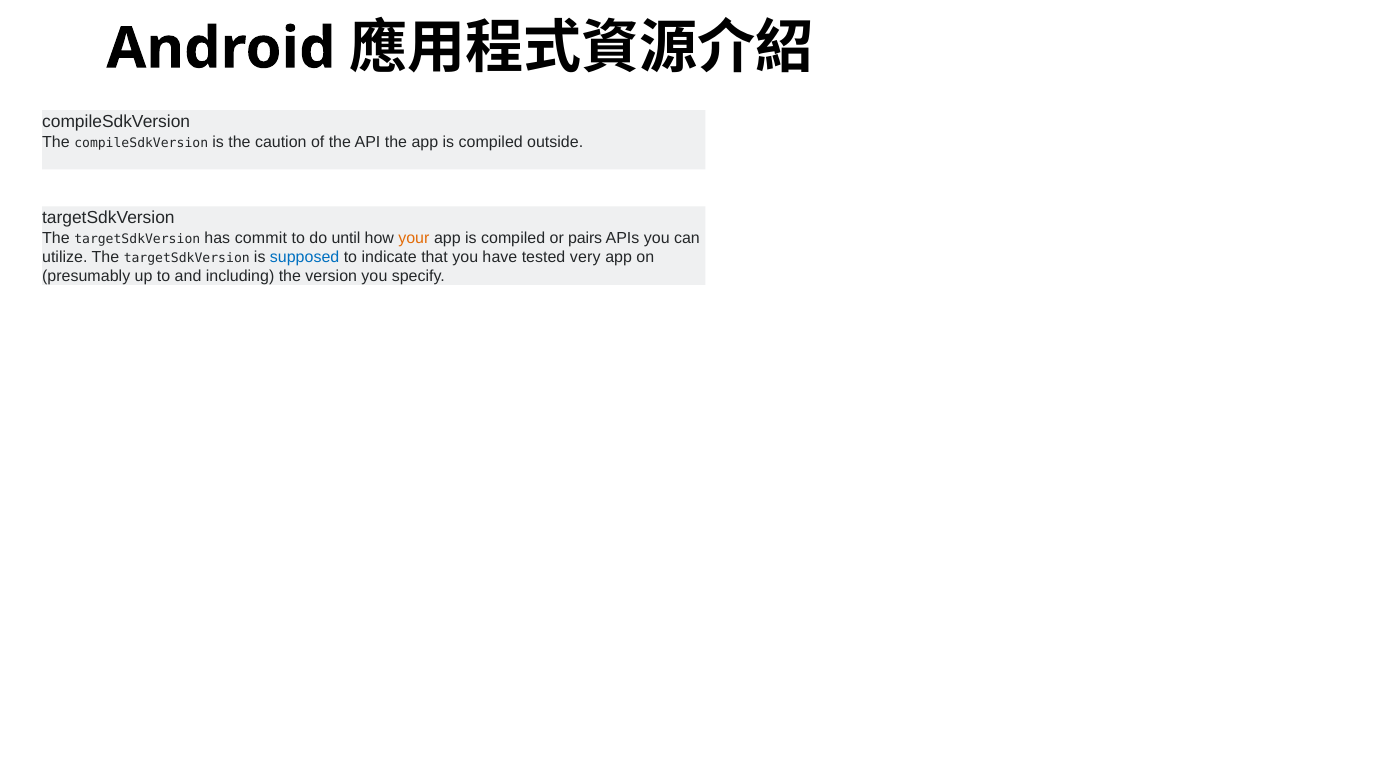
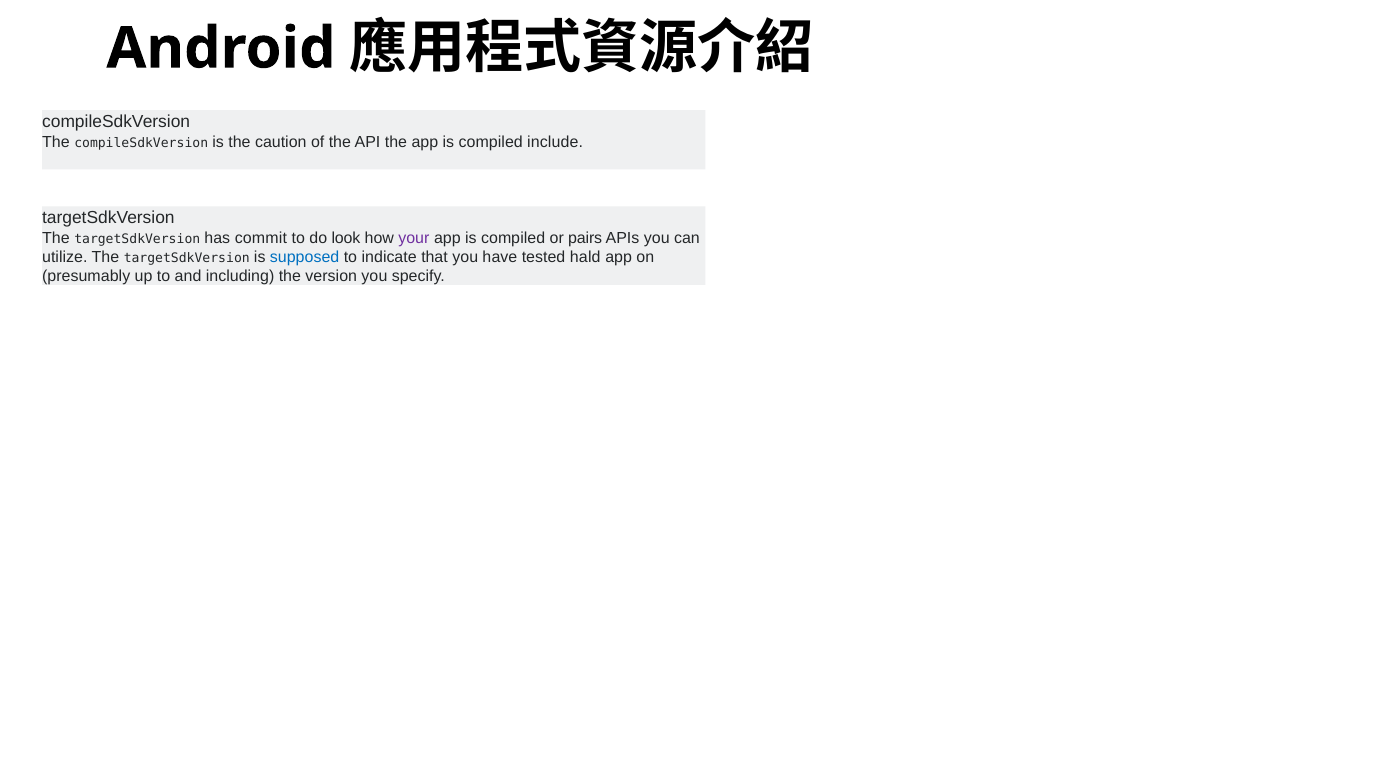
outside: outside -> include (555, 142)
until: until -> look (346, 238)
your colour: orange -> purple (414, 238)
very: very -> hald (585, 257)
